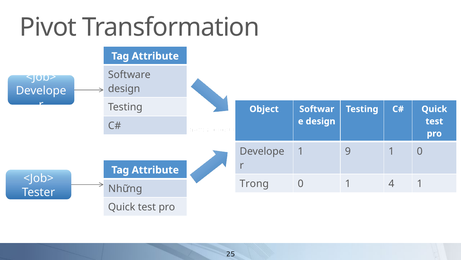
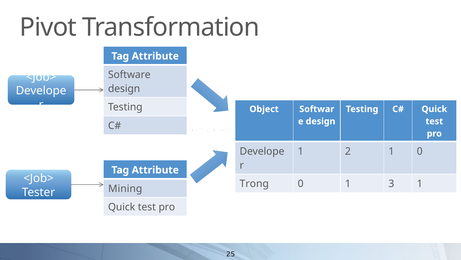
9: 9 -> 2 (348, 151)
4: 4 -> 3 (391, 183)
Những: Những -> Mining (125, 188)
